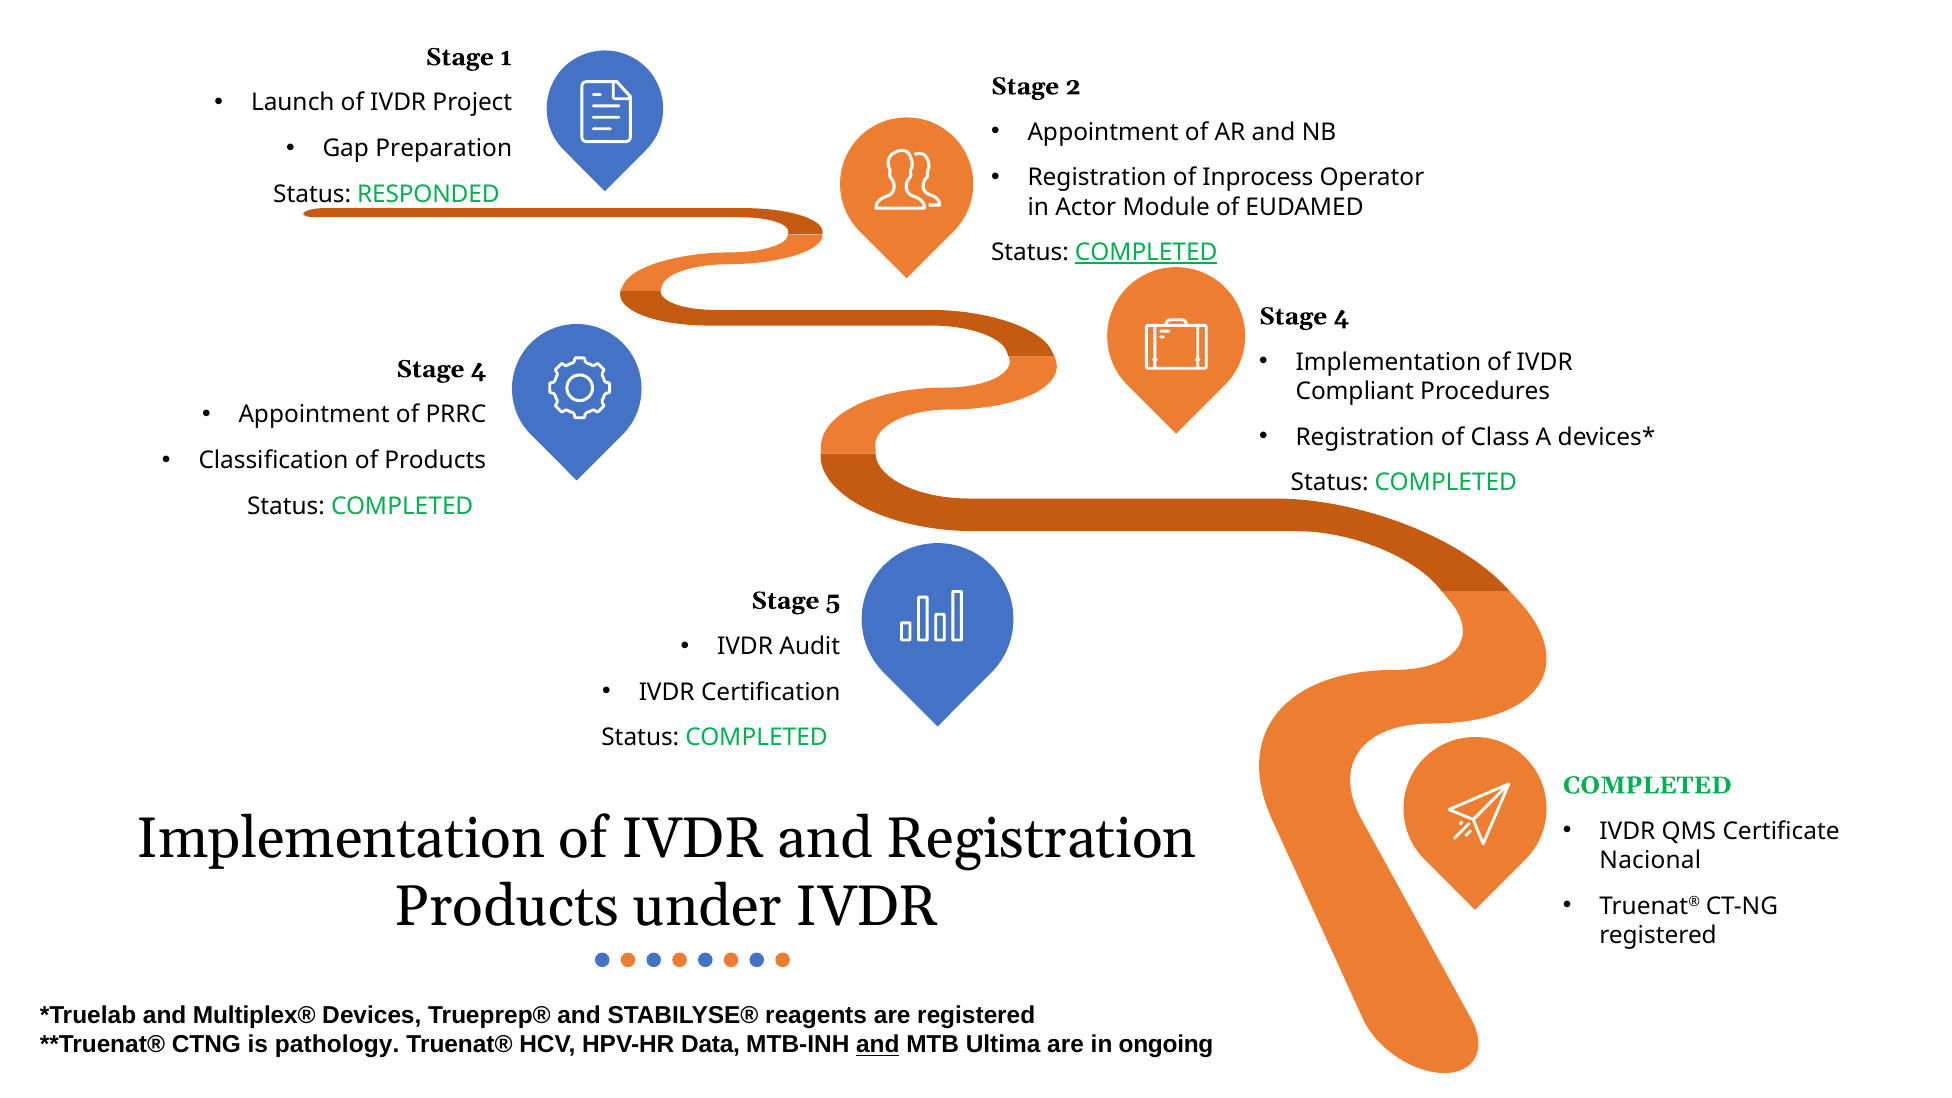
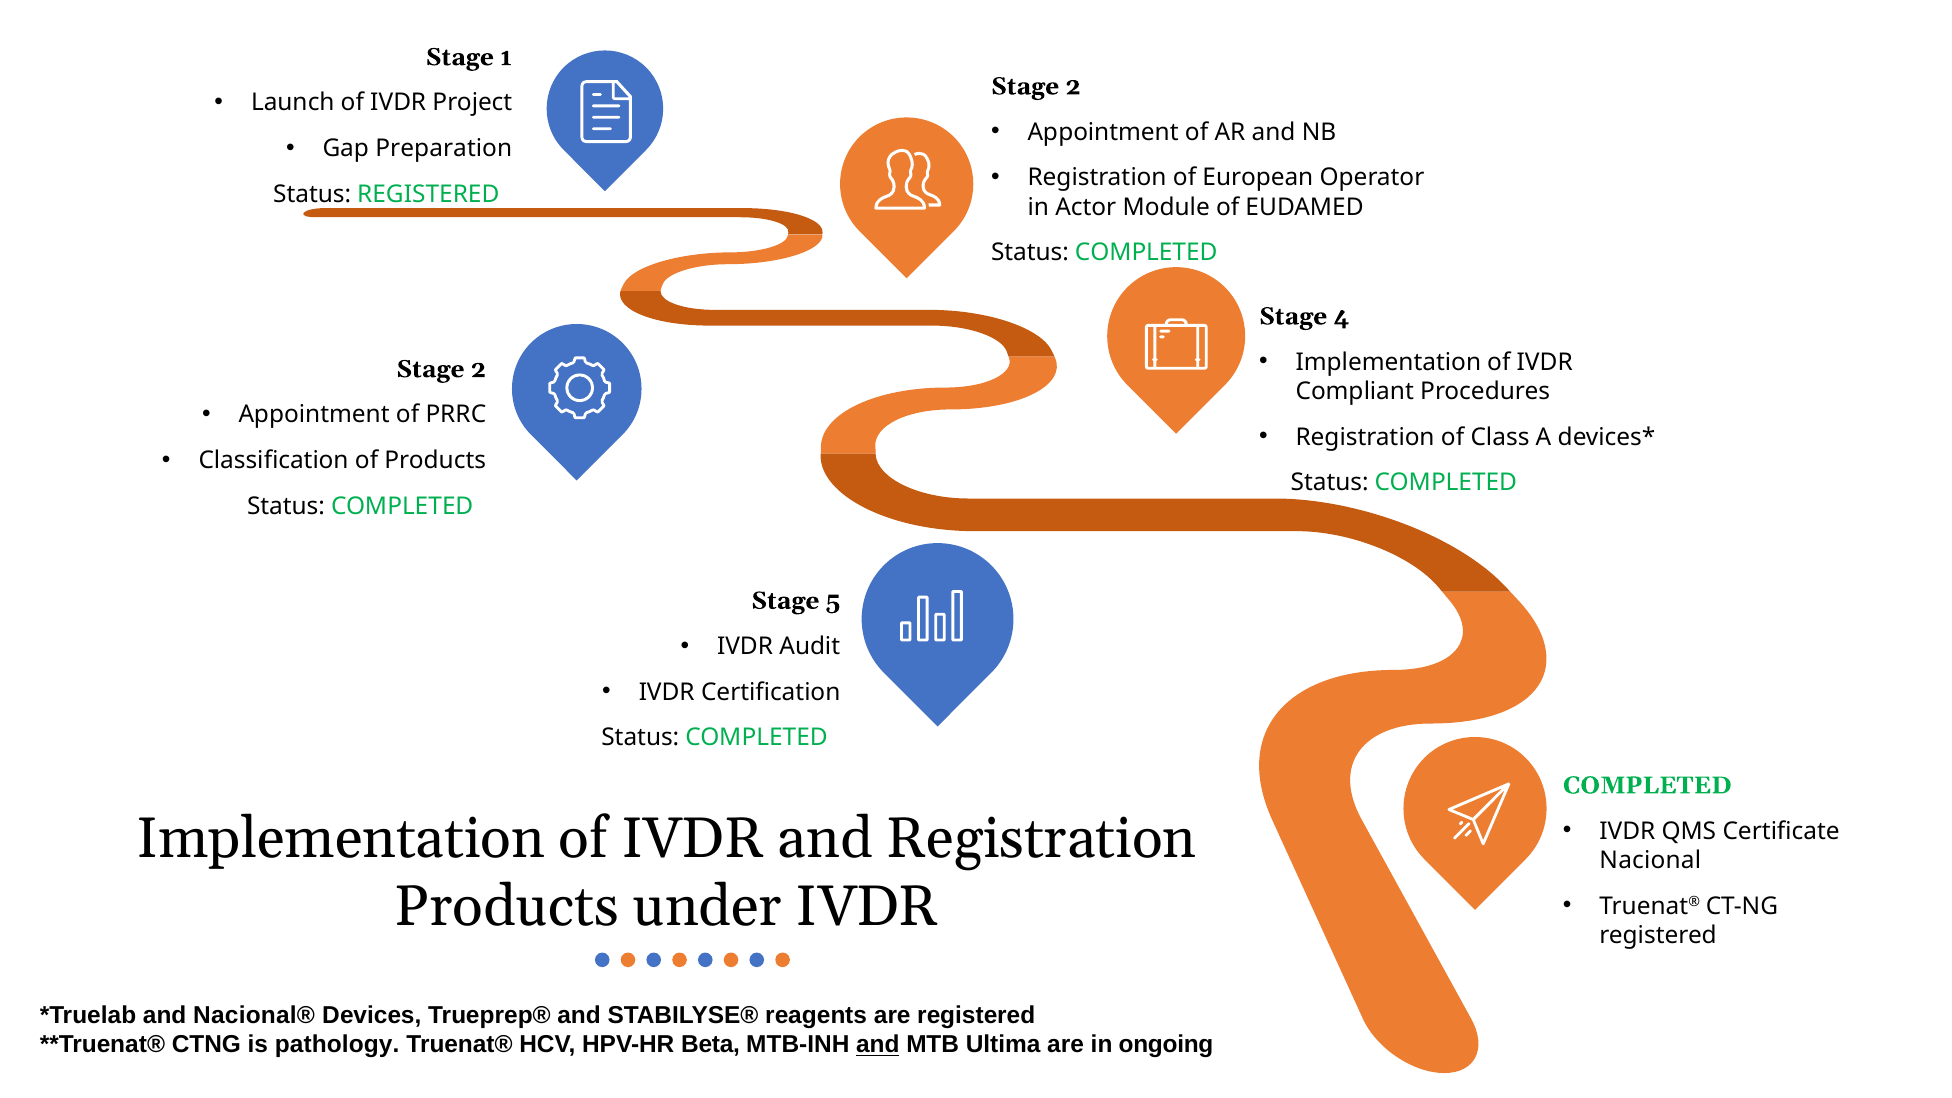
Inprocess: Inprocess -> European (1258, 178)
Status RESPONDED: RESPONDED -> REGISTERED (428, 194)
COMPLETED underline: present -> none (1146, 253)
4: 4 -> 2 (478, 369)
Multiplex®: Multiplex® -> Nacional® (254, 1016)
Data: Data -> Beta (711, 1045)
